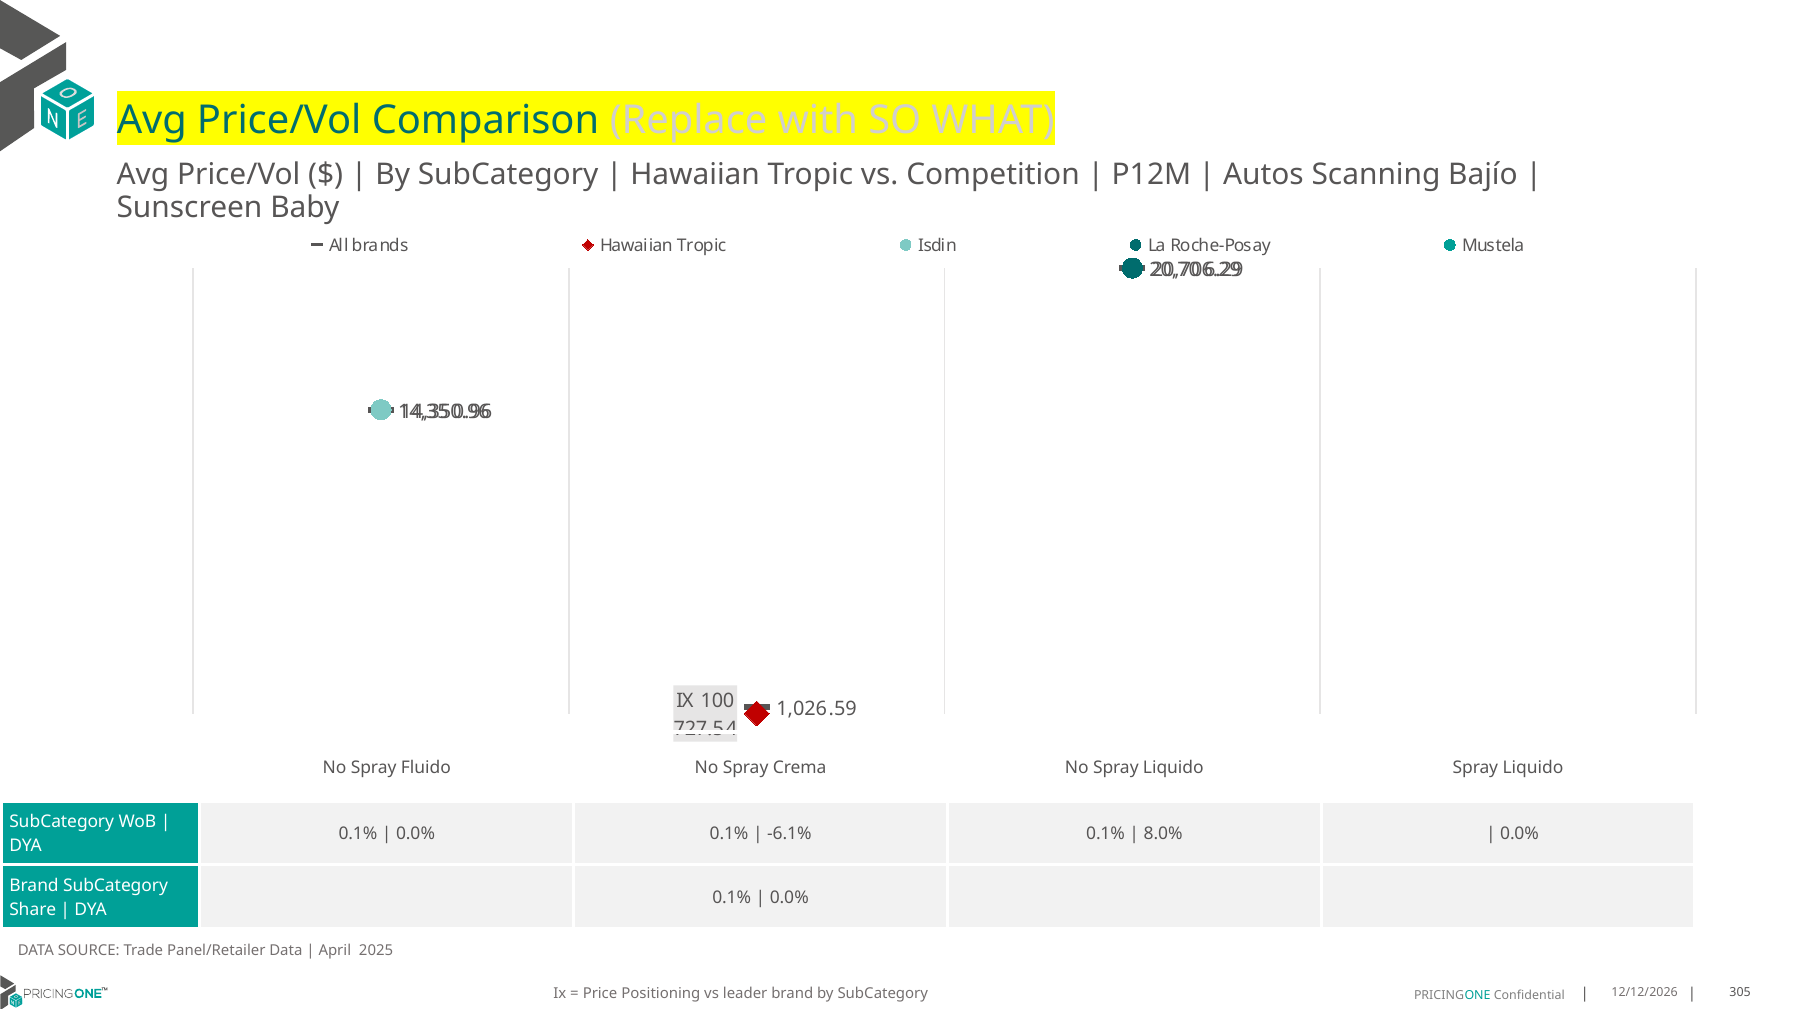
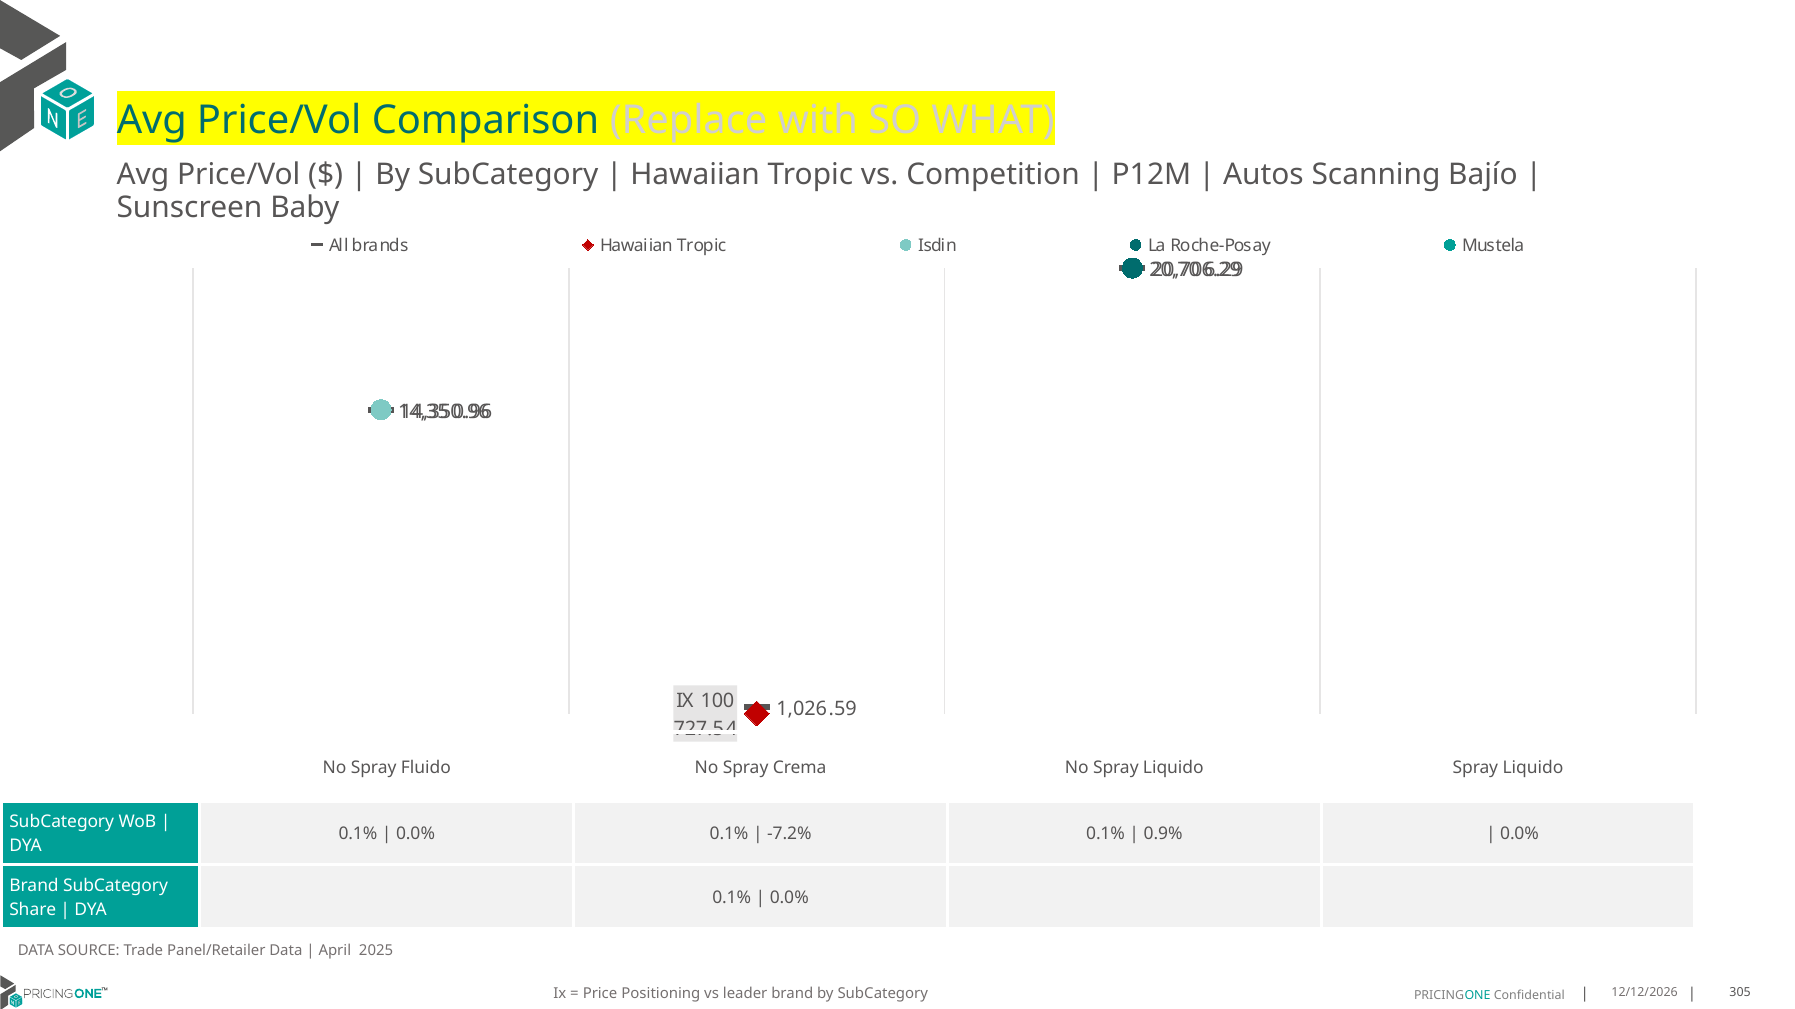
-6.1%: -6.1% -> -7.2% (789, 834)
8.0%: 8.0% -> 0.9% (1163, 834)
